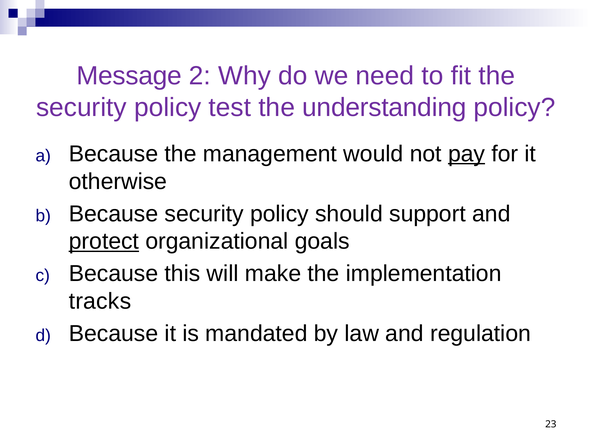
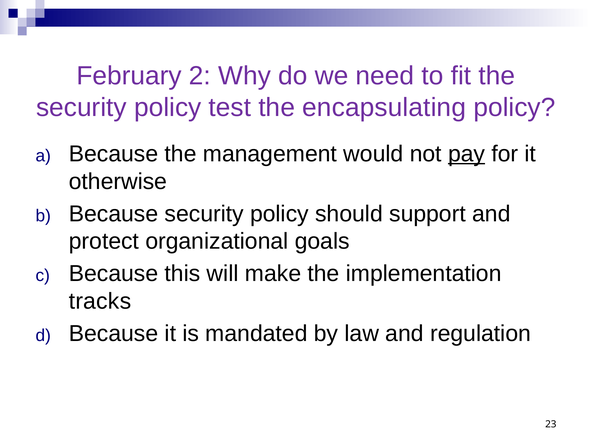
Message: Message -> February (129, 76)
understanding: understanding -> encapsulating (384, 107)
protect underline: present -> none (104, 241)
